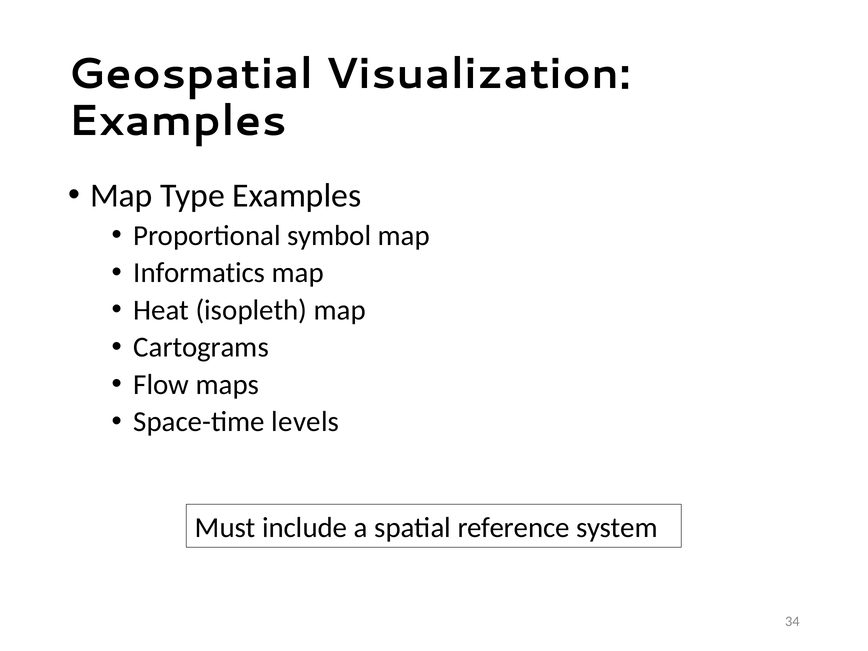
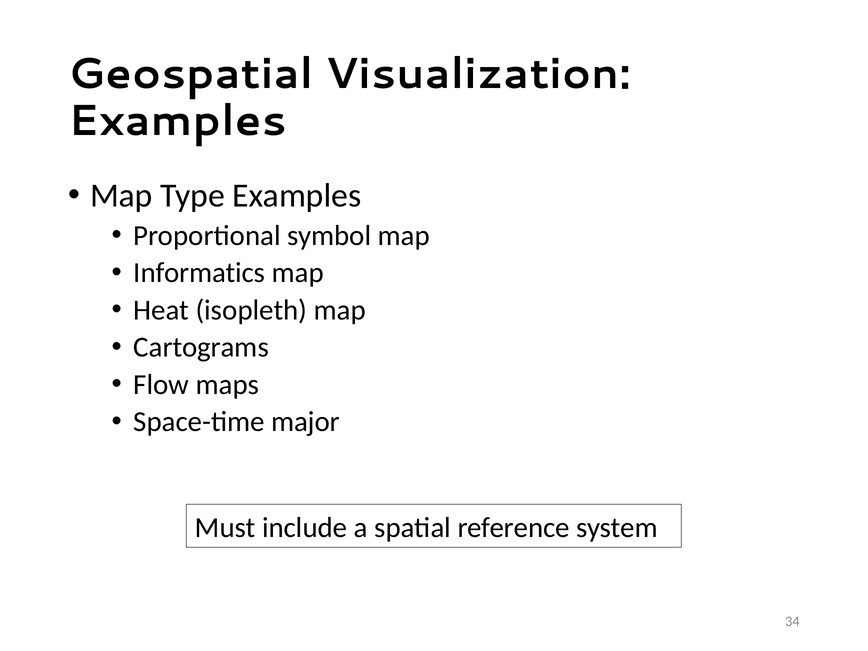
levels: levels -> major (306, 422)
